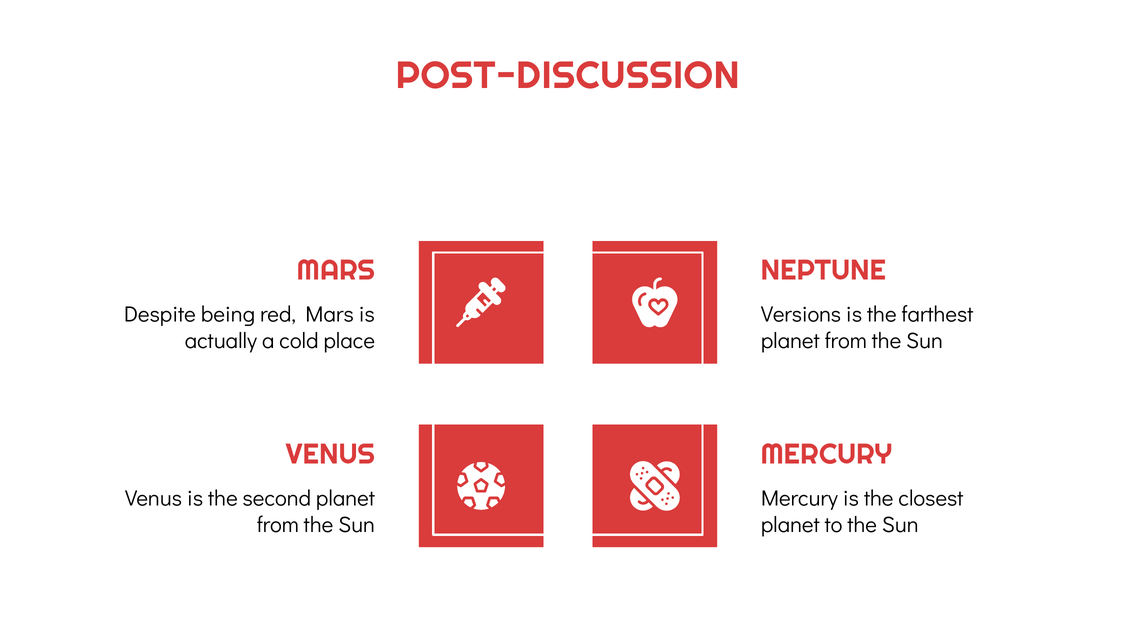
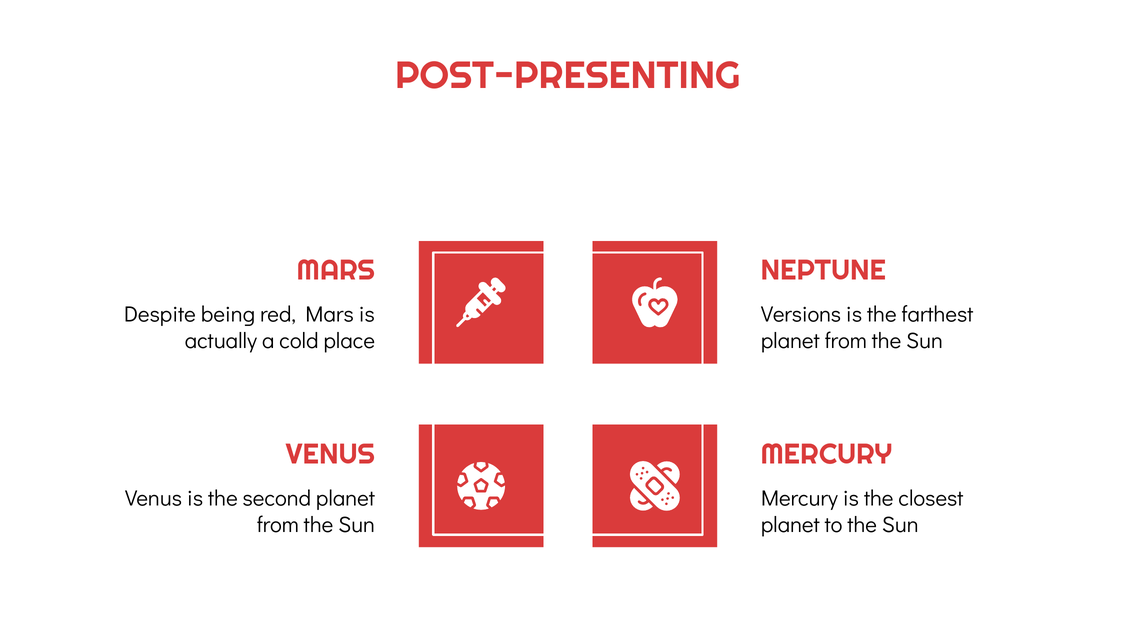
POST-DISCUSSION: POST-DISCUSSION -> POST-PRESENTING (568, 76)
